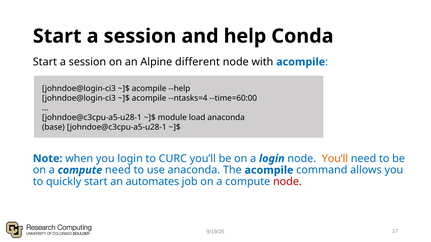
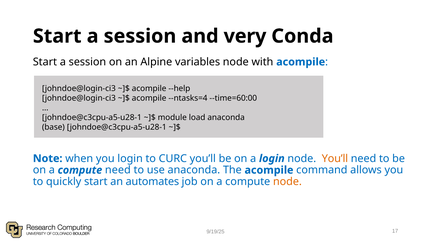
help: help -> very (245, 36)
different: different -> variables (198, 62)
node colour: red -> orange (287, 182)
